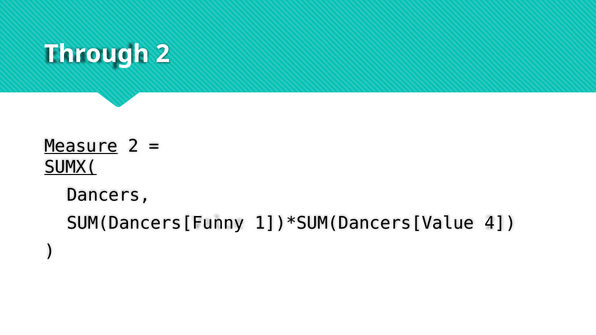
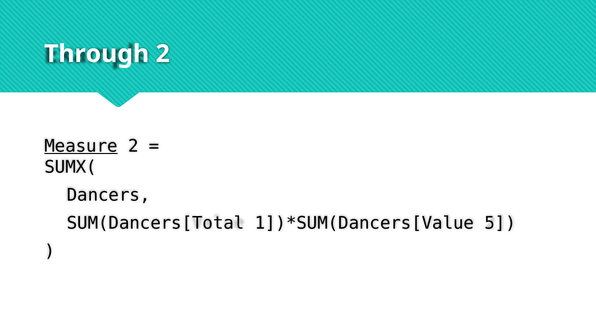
SUMX( underline: present -> none (71, 167)
SUM(Dancers[Funny: SUM(Dancers[Funny -> SUM(Dancers[Total (156, 223)
4: 4 -> 5 (500, 223)
